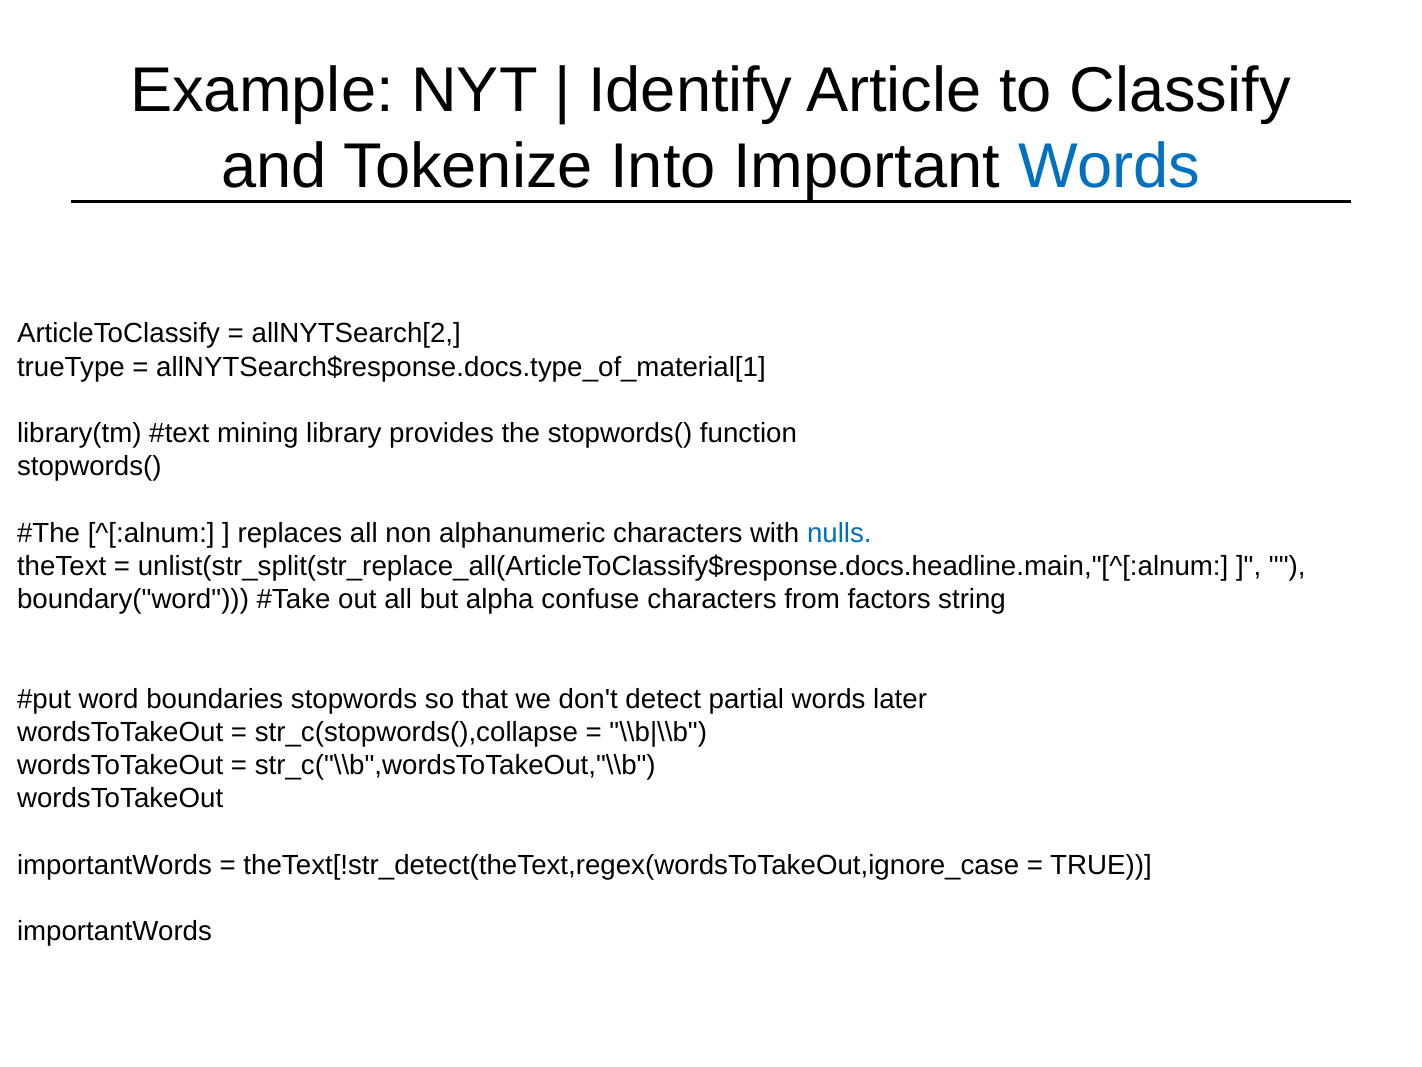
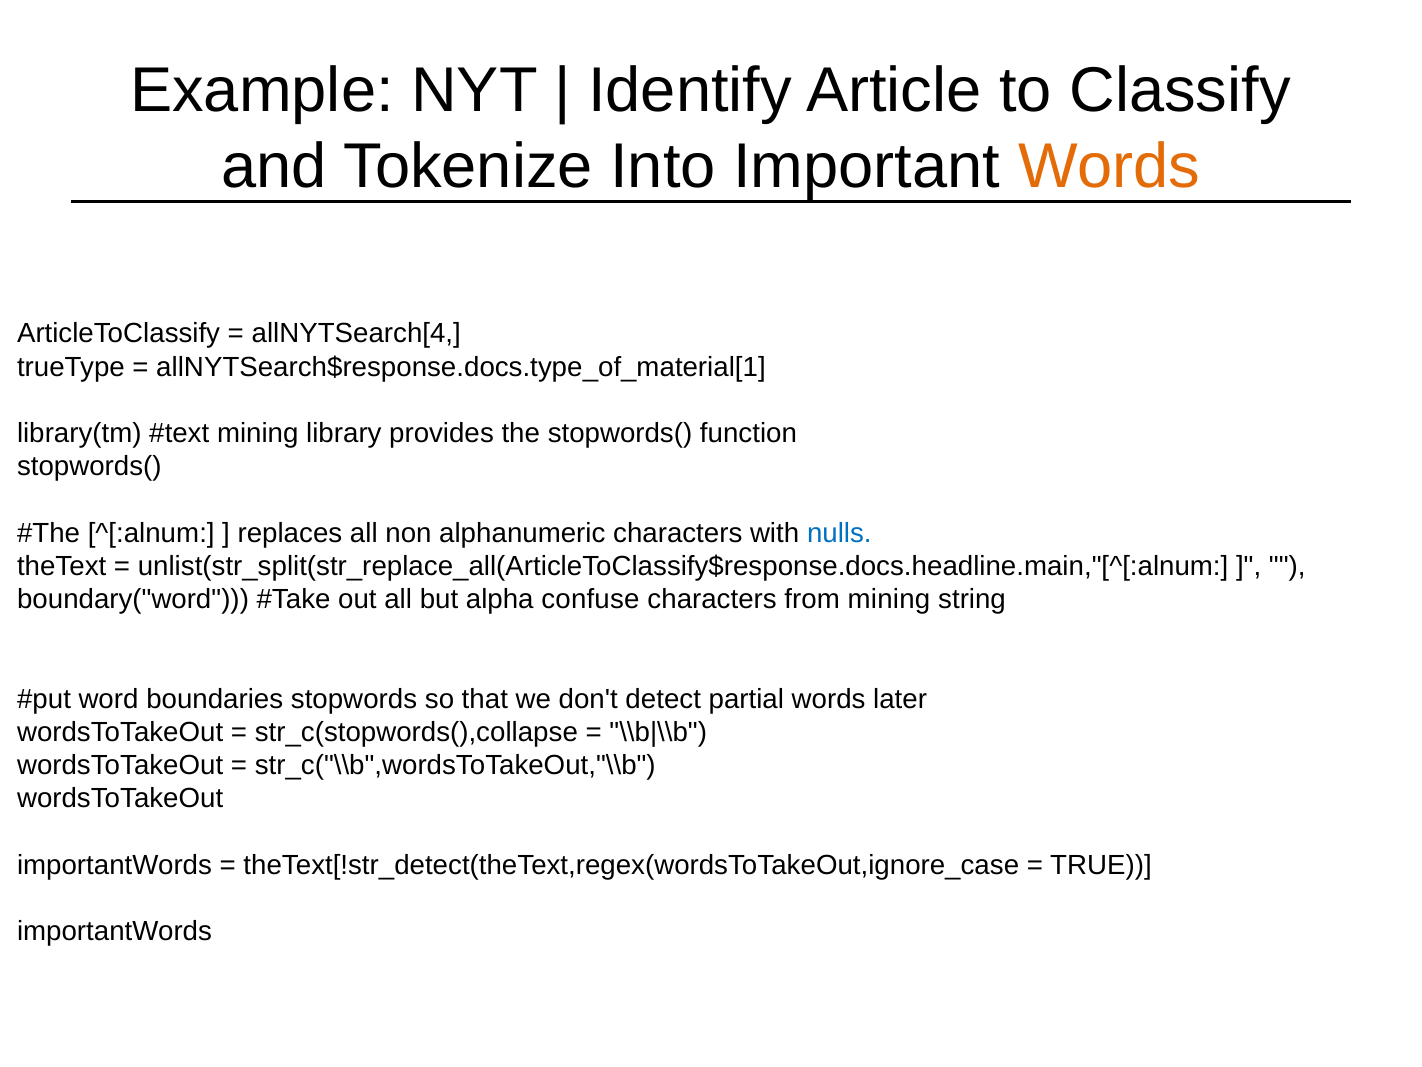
Words colour: blue -> orange (1109, 167)
allNYTSearch[2: allNYTSearch[2 -> allNYTSearch[4 (356, 334)
from factors: factors -> mining (889, 599)
